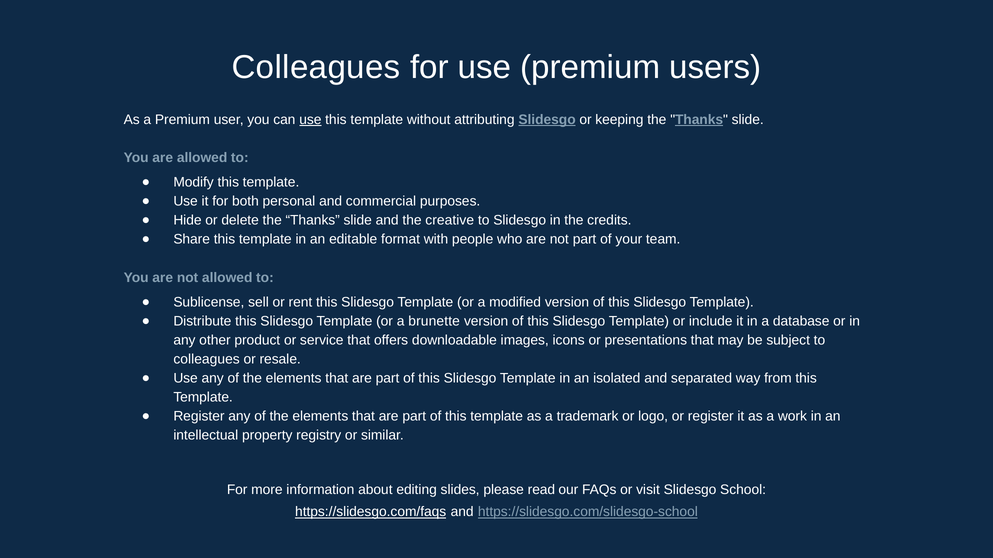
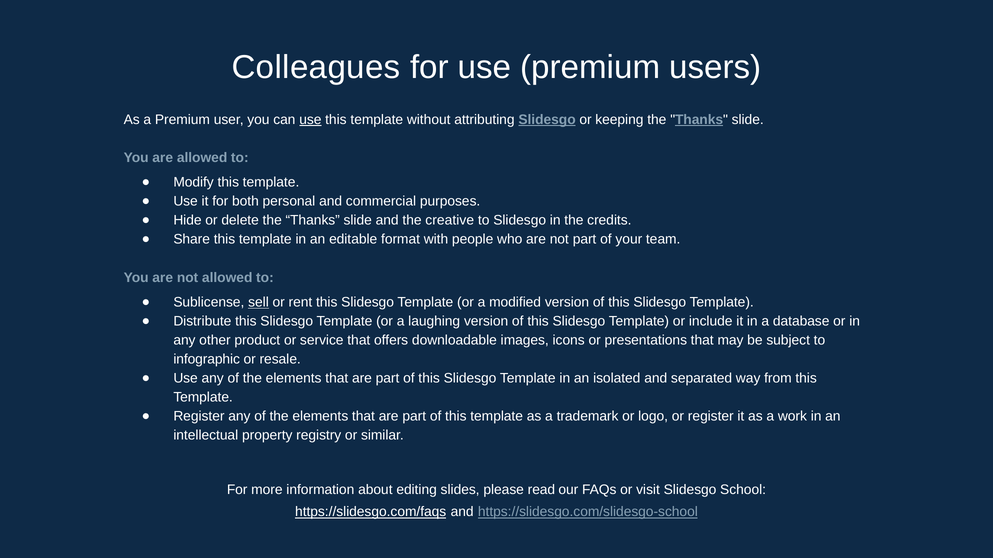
sell underline: none -> present (258, 303)
brunette: brunette -> laughing (434, 322)
colleagues: colleagues -> infographic (207, 360)
